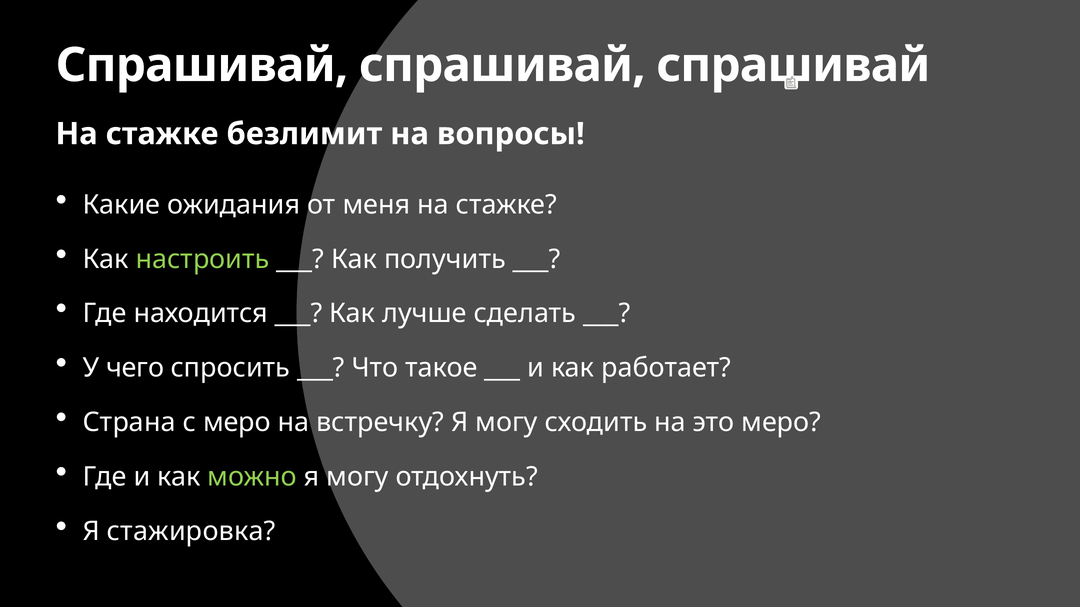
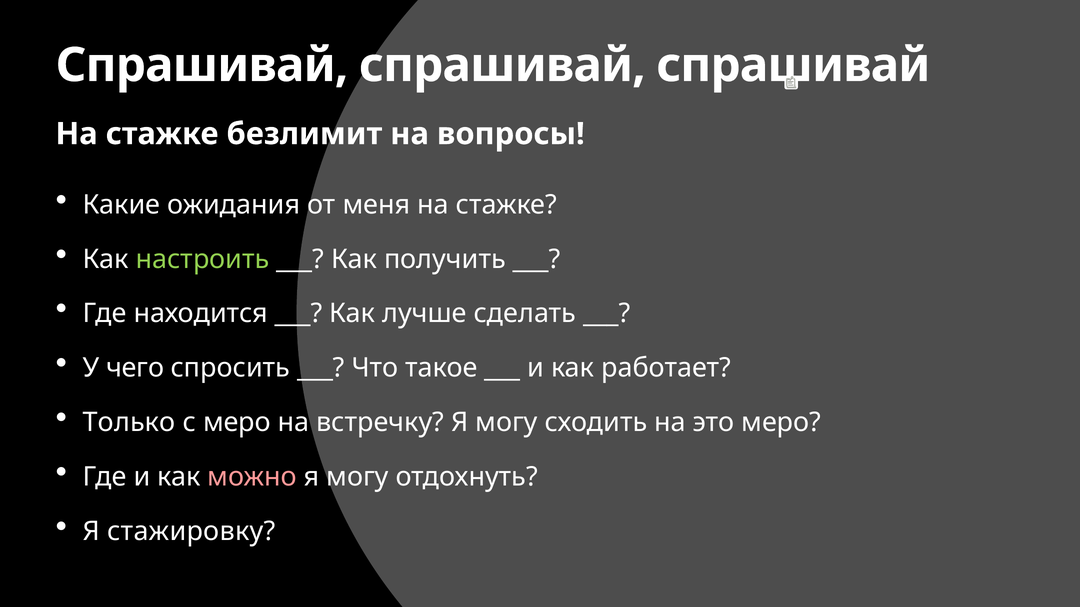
Страна: Страна -> Только (129, 423)
можно colour: light green -> pink (252, 477)
стажировка: стажировка -> стажировку (191, 532)
